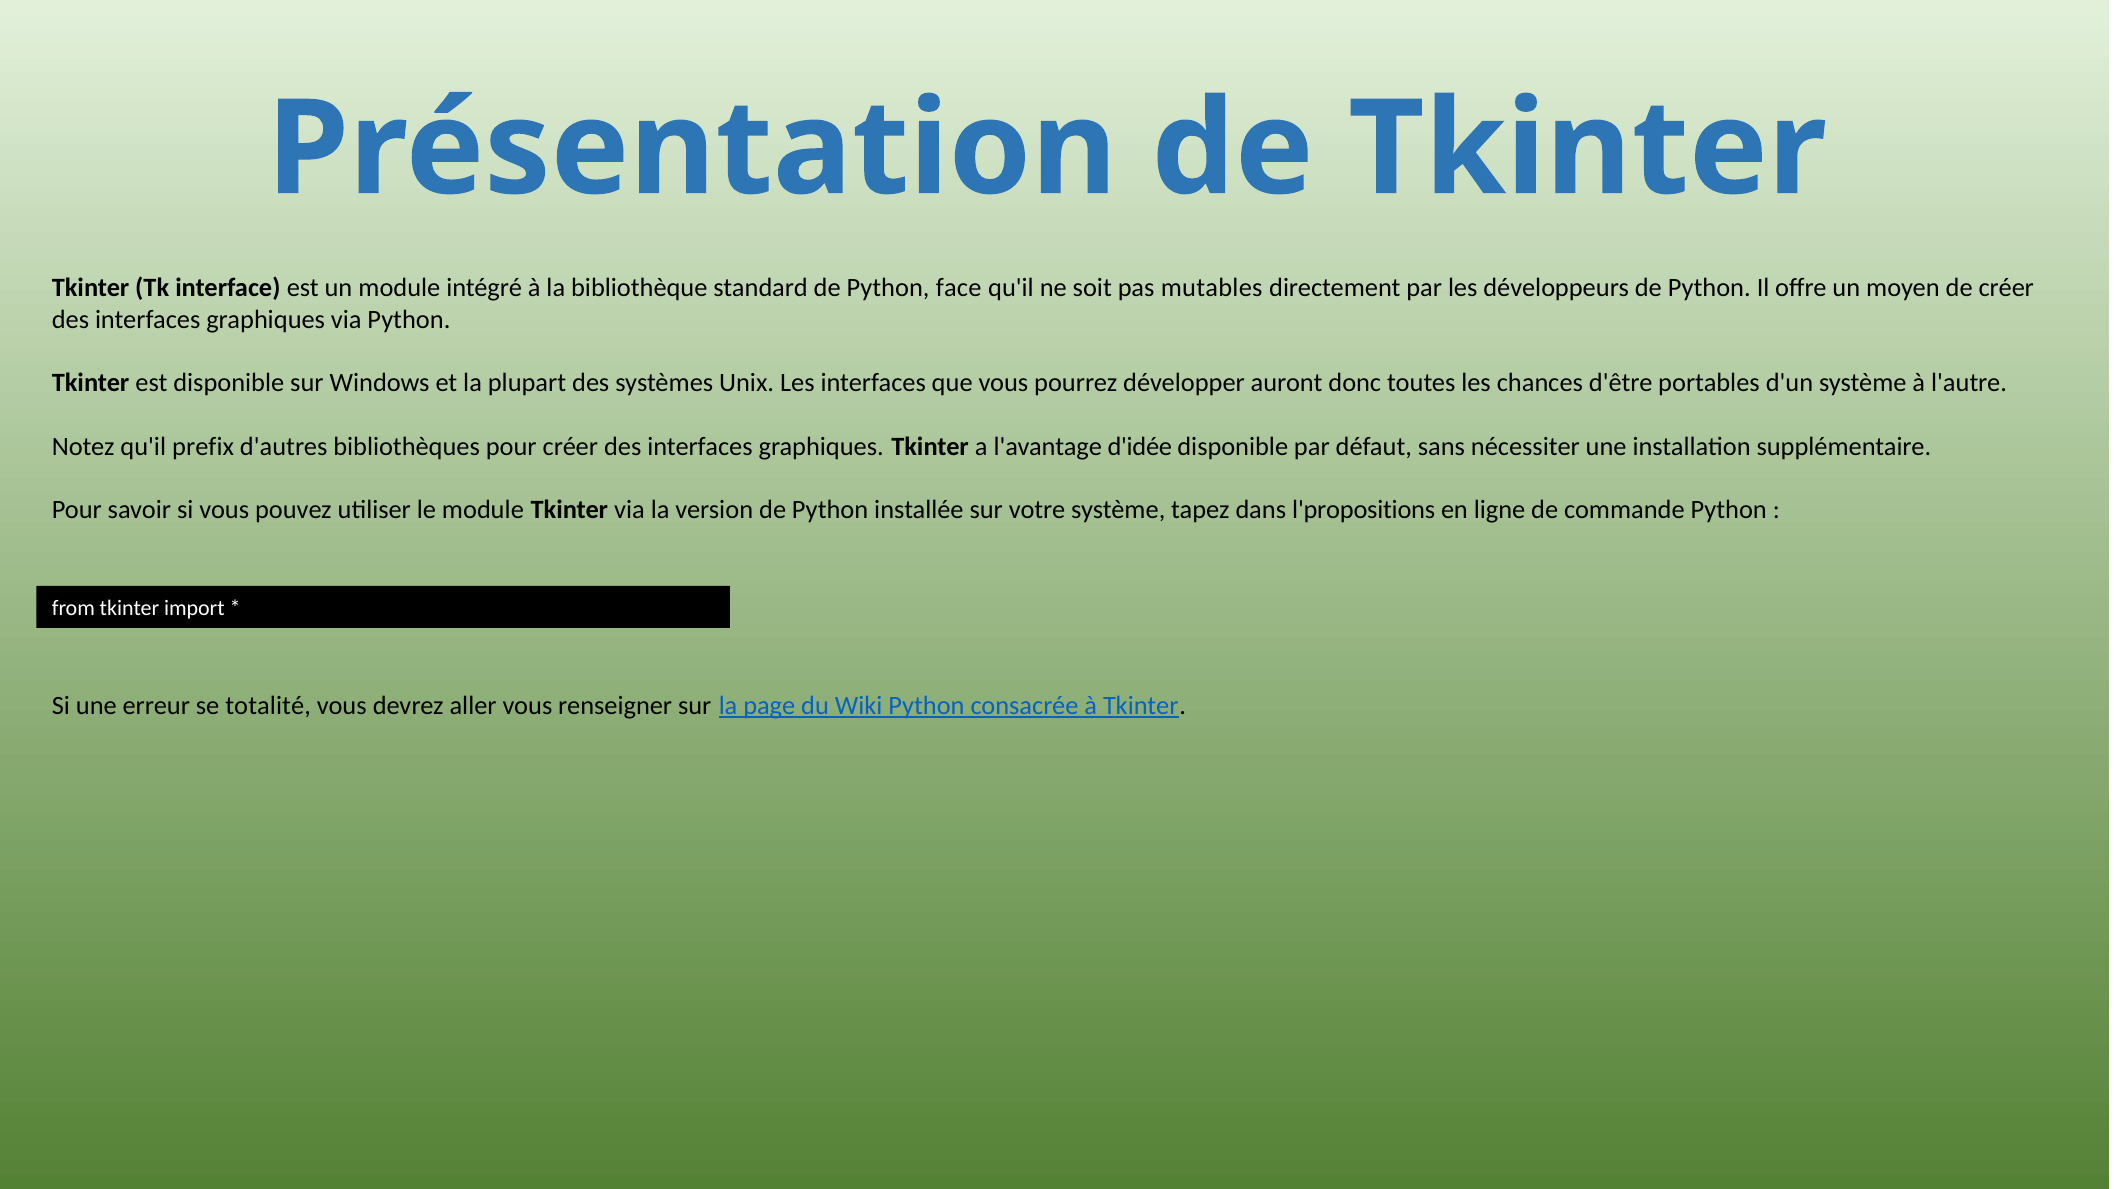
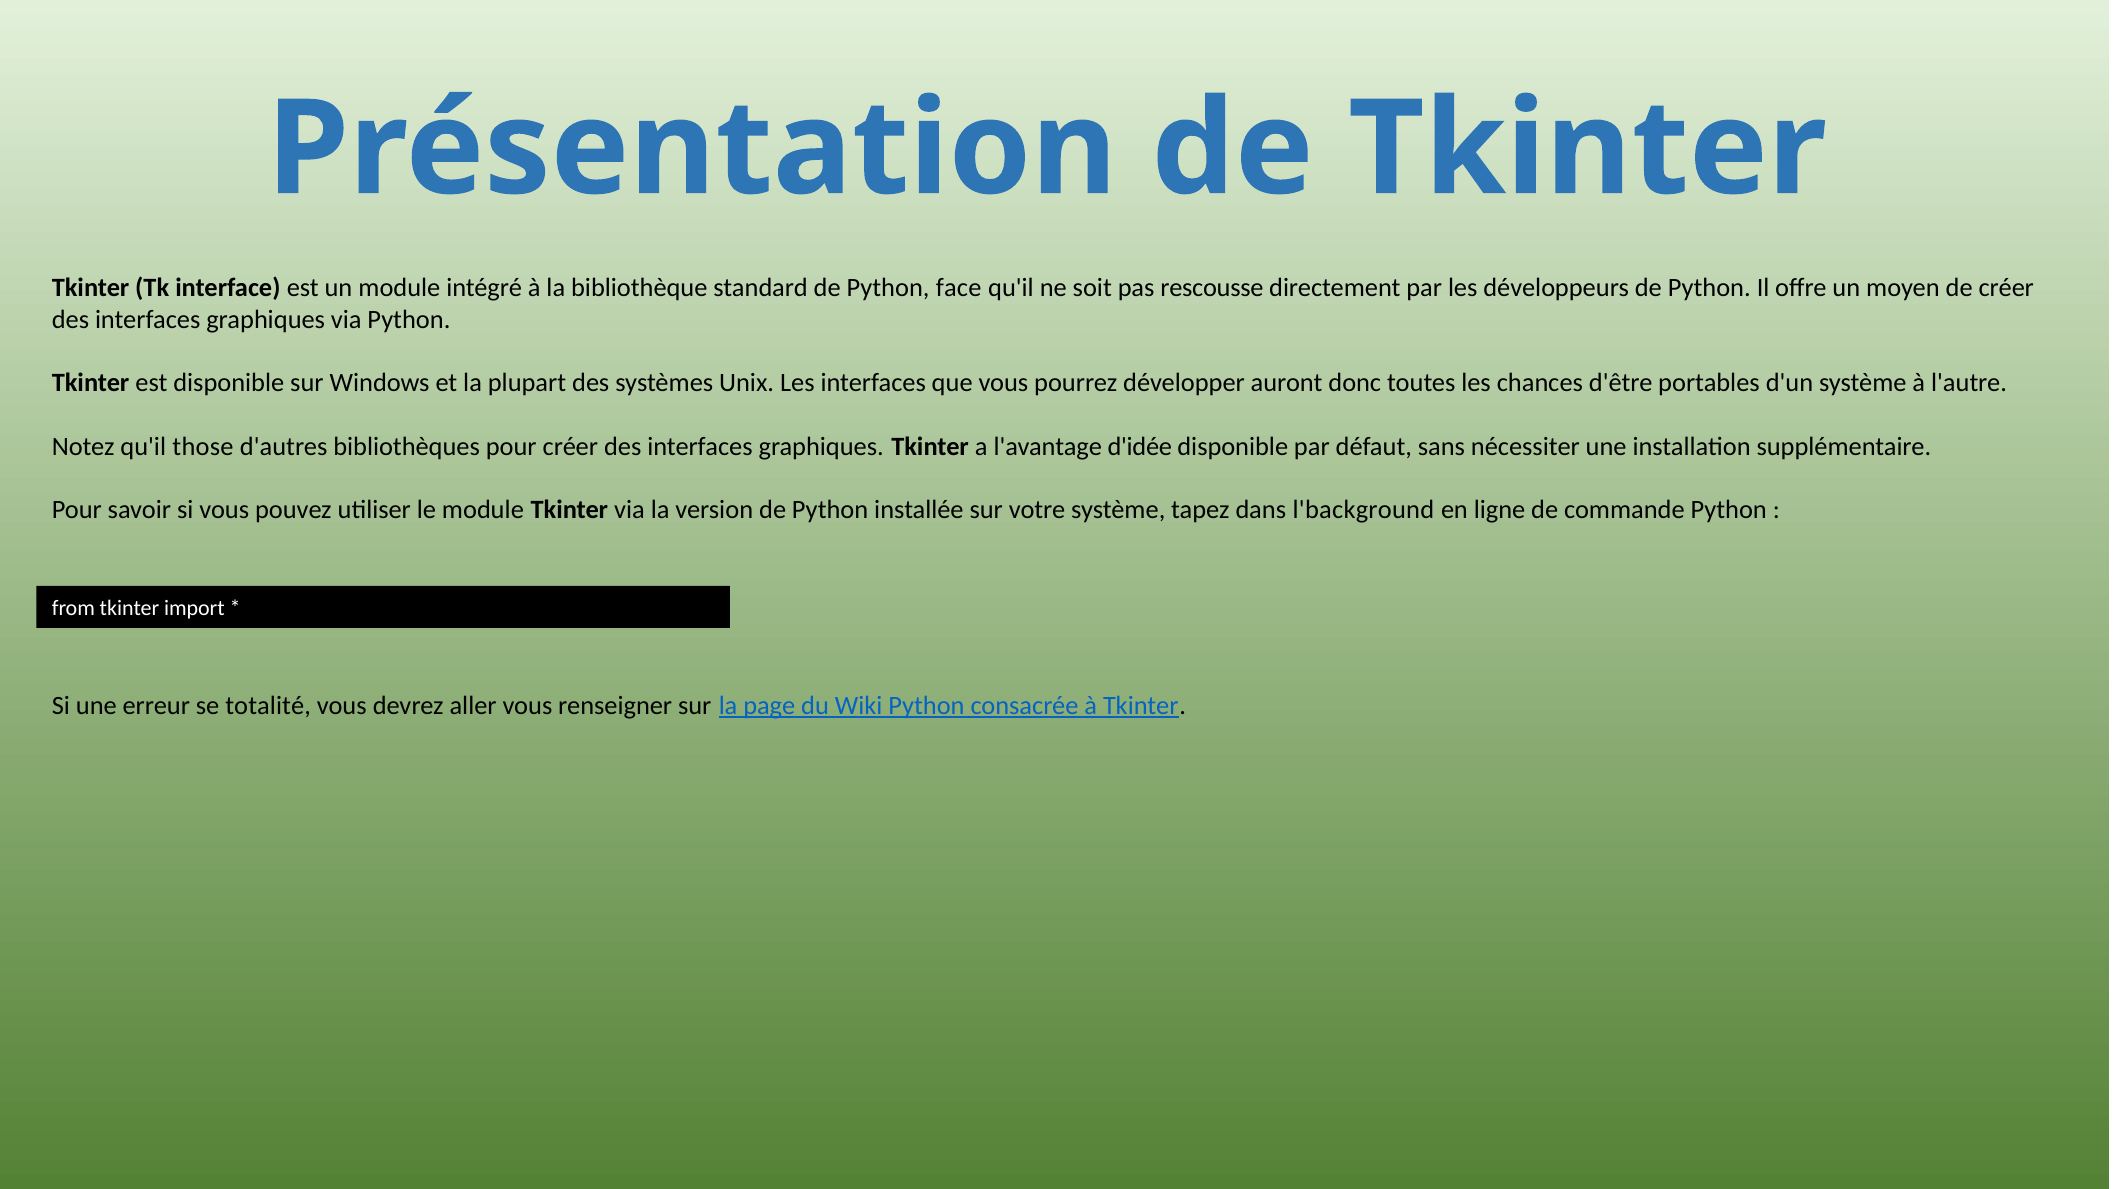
mutables: mutables -> rescousse (1212, 288)
prefix: prefix -> those (203, 446)
l'propositions: l'propositions -> l'background (1363, 510)
